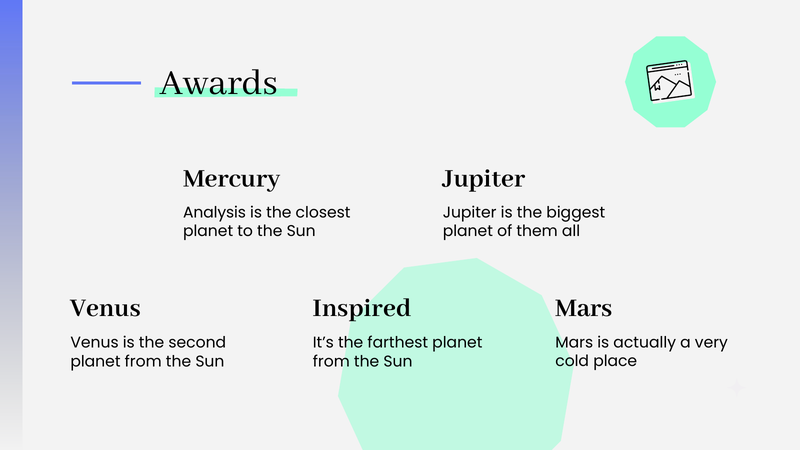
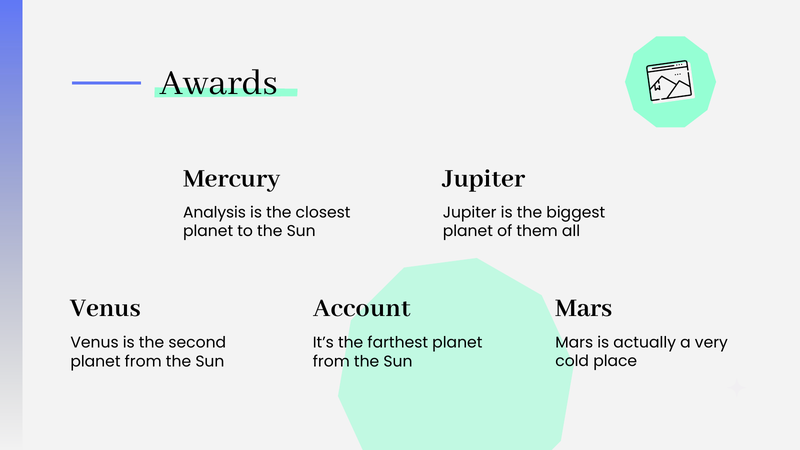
Inspired: Inspired -> Account (362, 307)
